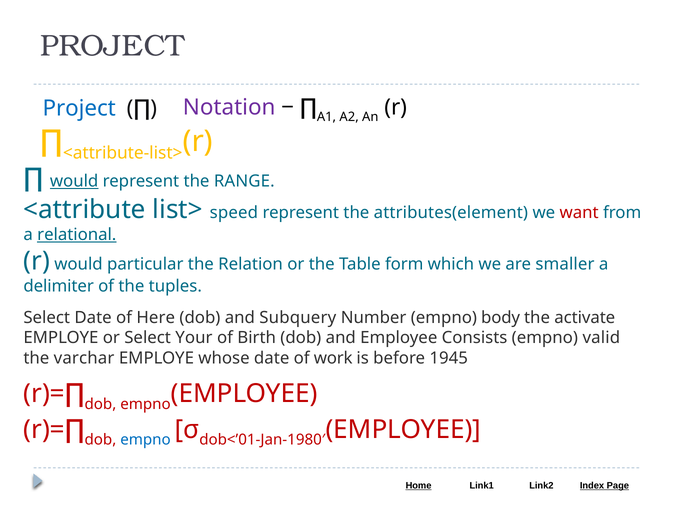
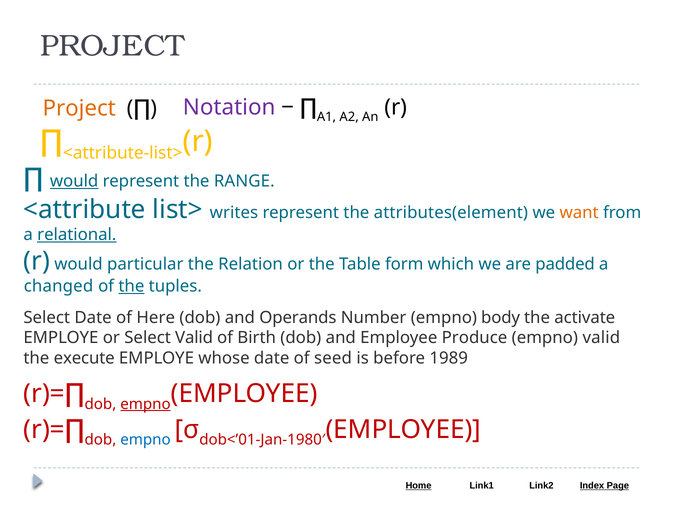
Project colour: blue -> orange (79, 108)
speed: speed -> writes (234, 212)
want colour: red -> orange (579, 212)
smaller: smaller -> padded (565, 264)
delimiter: delimiter -> changed (59, 286)
the underline: none -> present (131, 286)
Subquery: Subquery -> Operands (298, 317)
Select Your: Your -> Valid (194, 338)
Consists: Consists -> Produce (475, 338)
varchar: varchar -> execute (84, 358)
work: work -> seed (333, 358)
1945: 1945 -> 1989 (449, 358)
empno underline: none -> present (145, 404)
